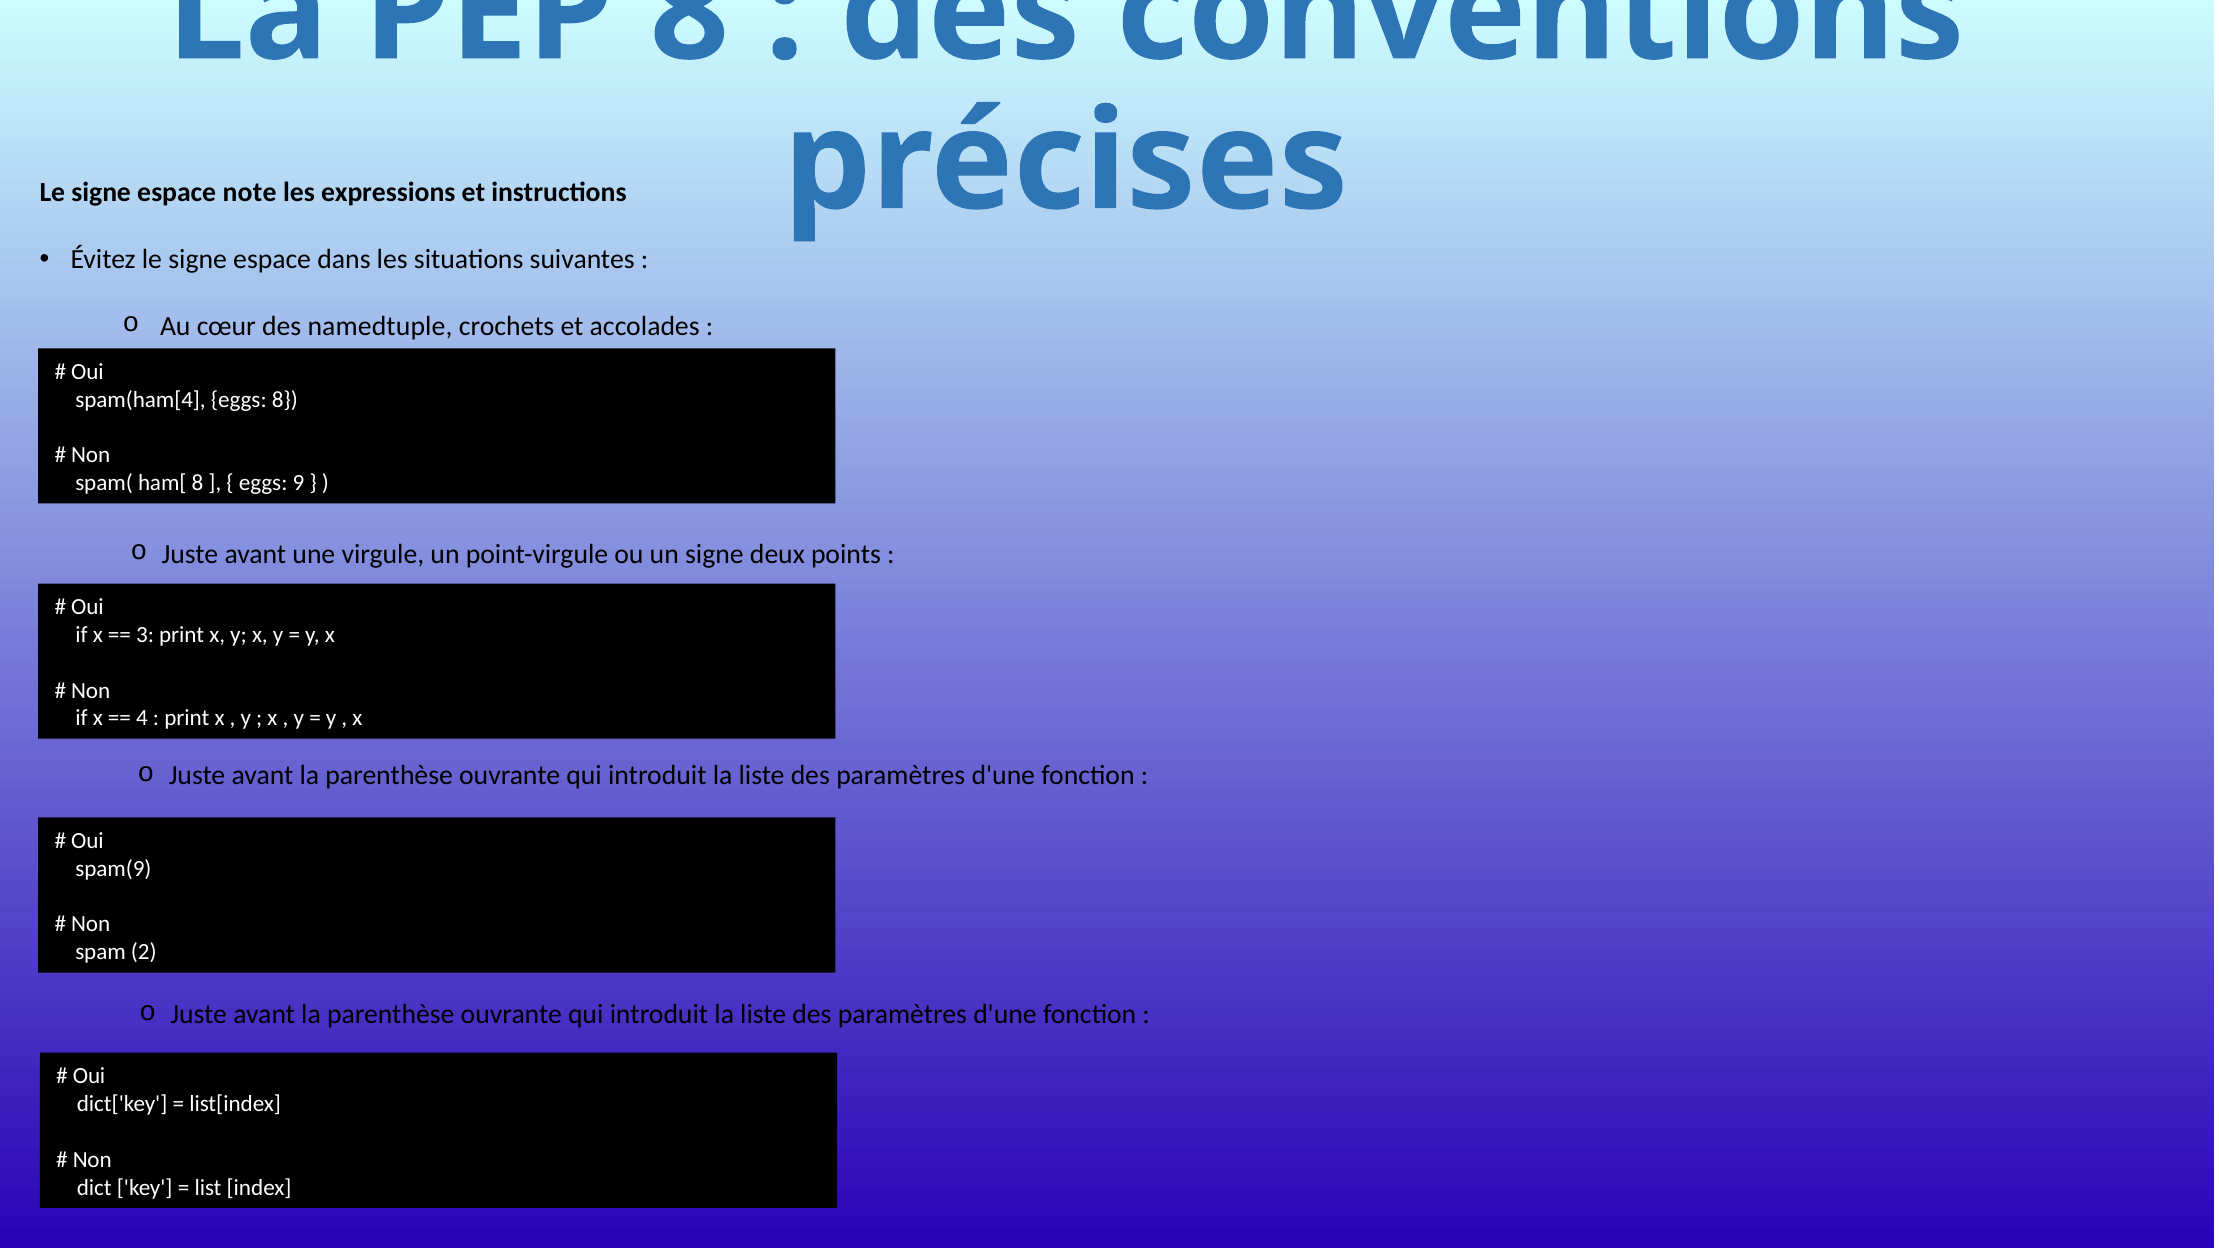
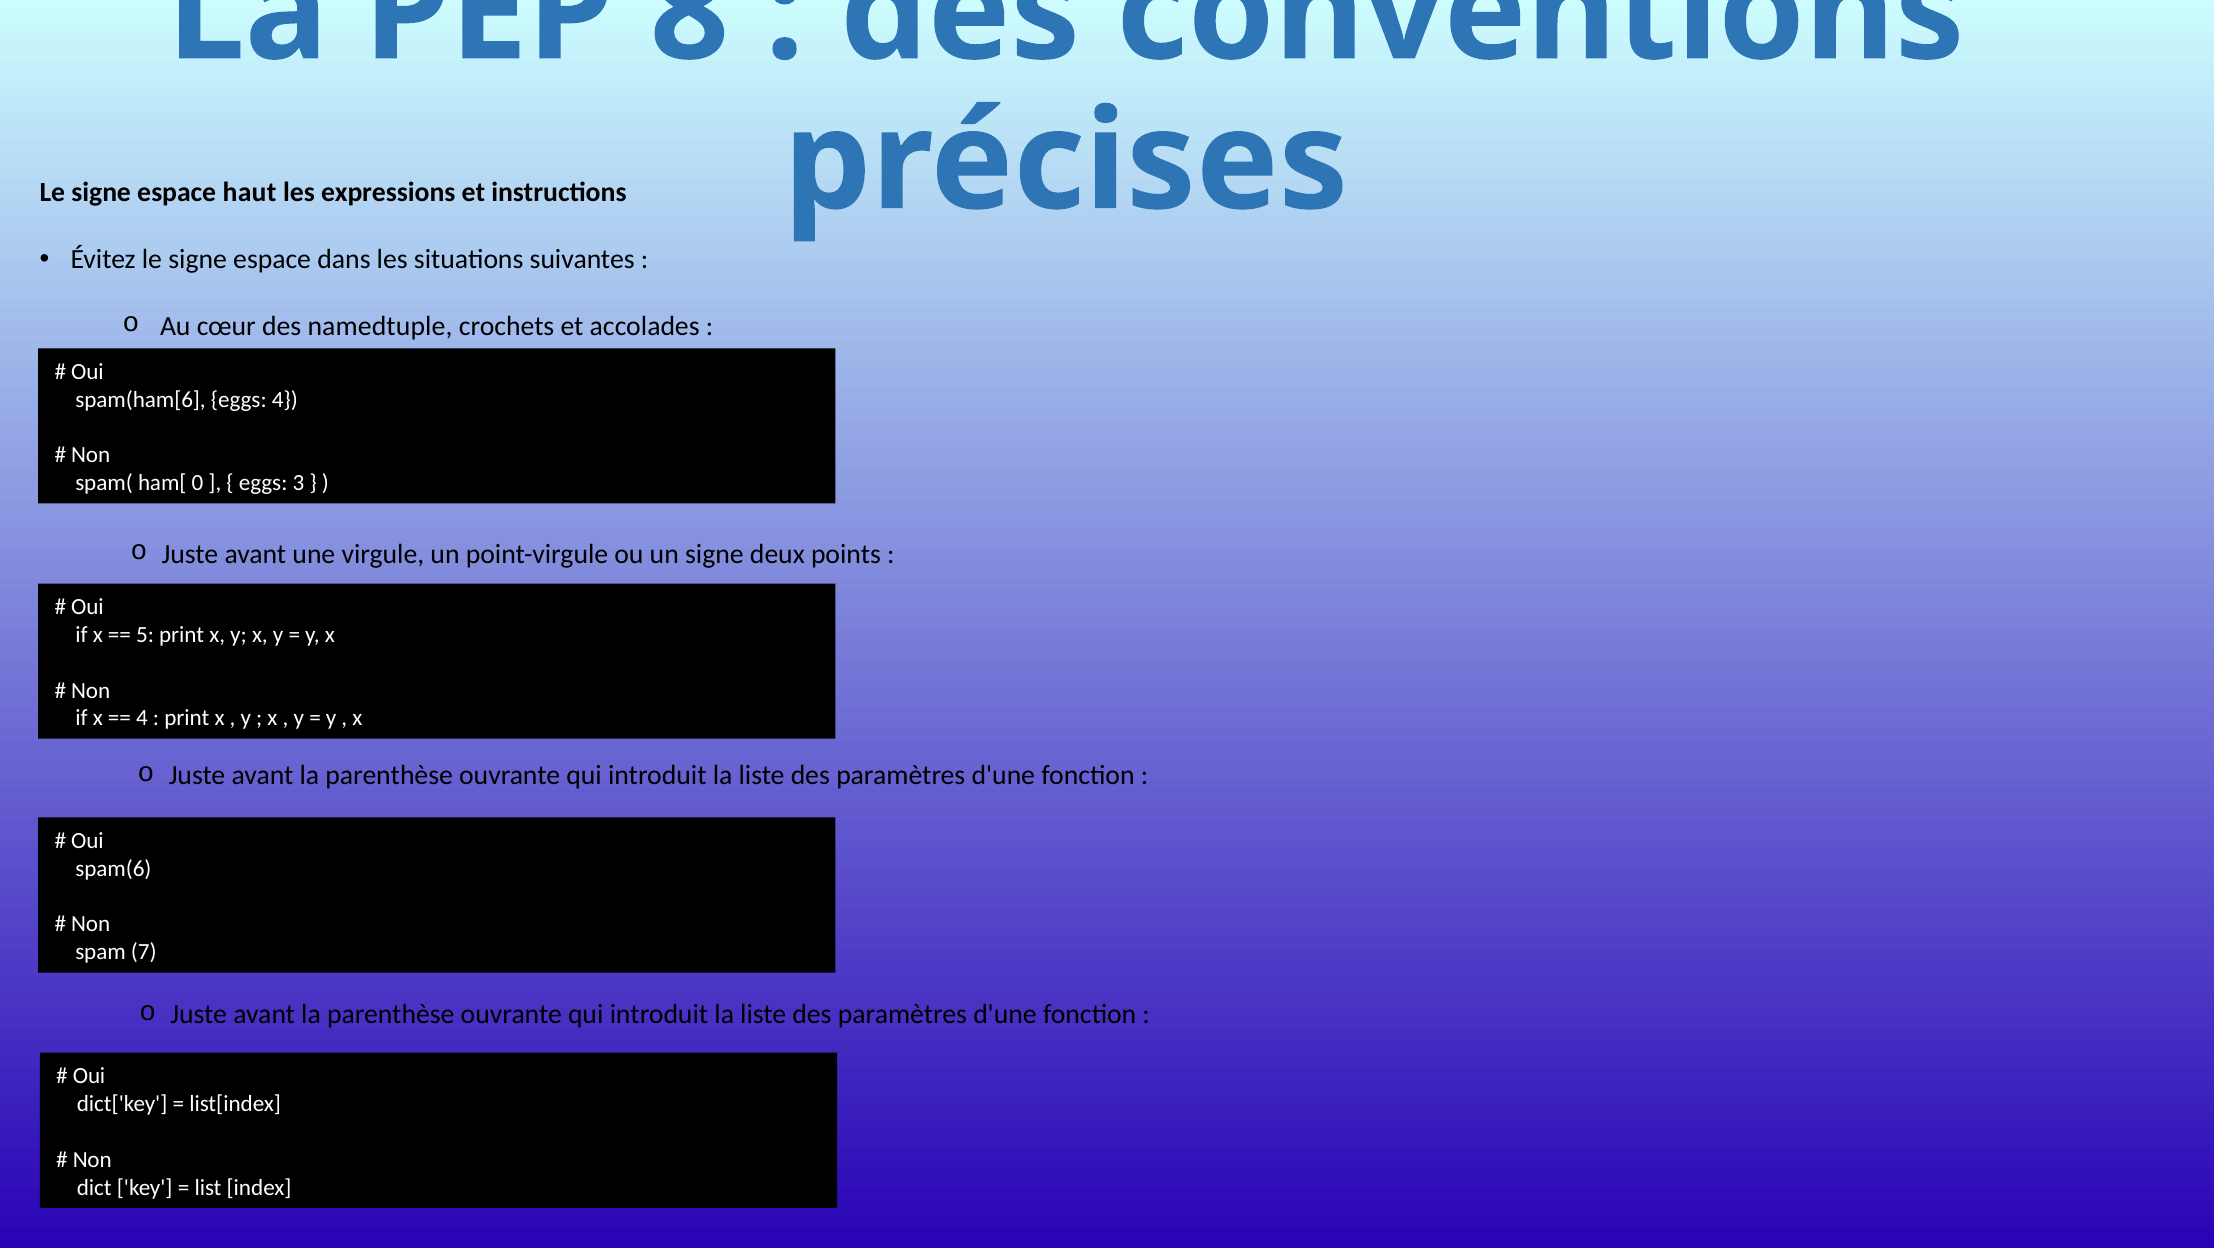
note: note -> haut (250, 193)
spam(ham[4: spam(ham[4 -> spam(ham[6 (141, 400)
eggs 8: 8 -> 4 (285, 400)
ham[ 8: 8 -> 0 (197, 483)
9: 9 -> 3 (299, 483)
3: 3 -> 5 (145, 635)
spam(9: spam(9 -> spam(6 (113, 869)
2: 2 -> 7 (144, 952)
